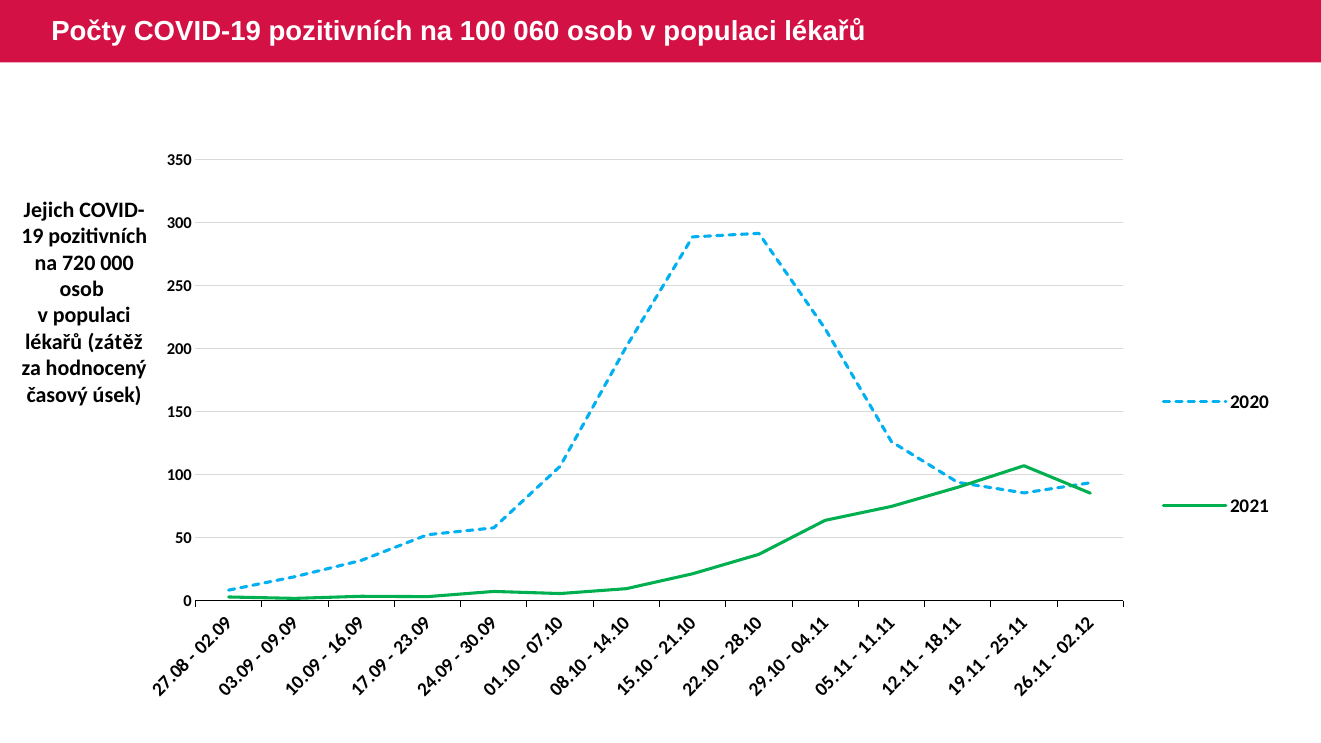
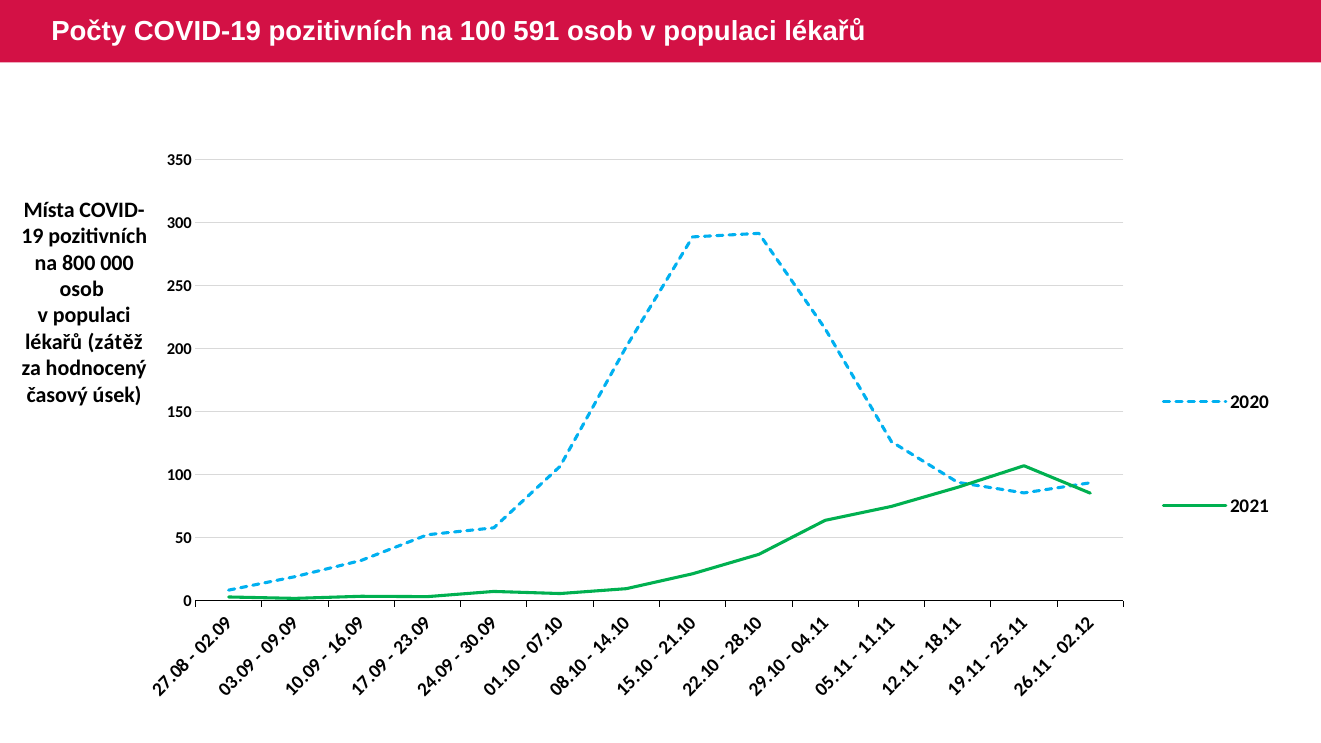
060: 060 -> 591 (536, 31)
Jejich: Jejich -> Místa (49, 210)
720: 720 -> 800 (79, 263)
